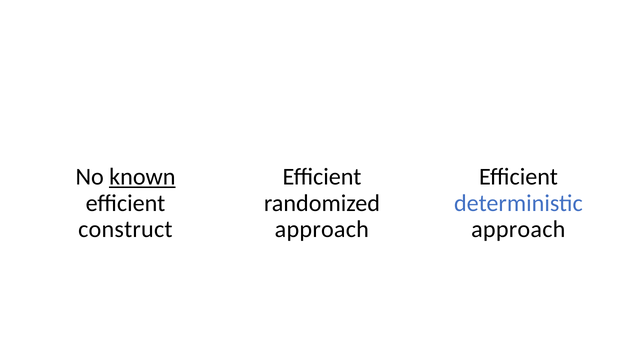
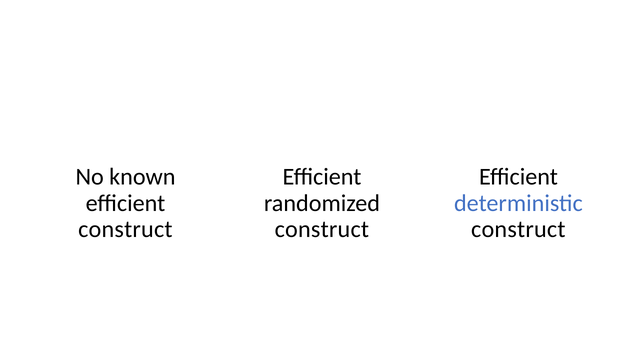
known underline: present -> none (142, 177)
approach: approach -> construct (322, 229)
approach: approach -> construct (518, 229)
